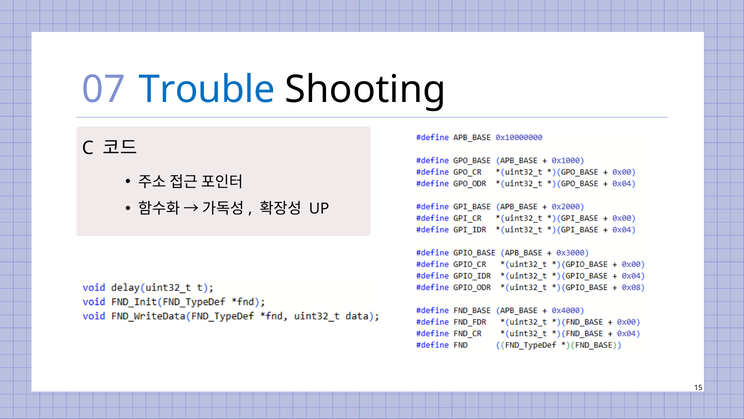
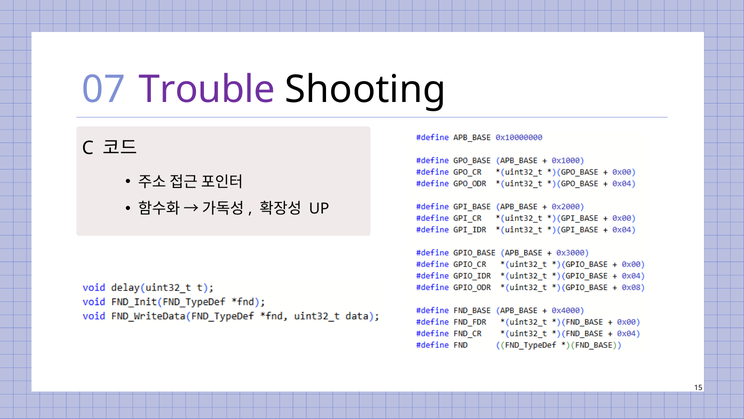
Trouble colour: blue -> purple (207, 89)
